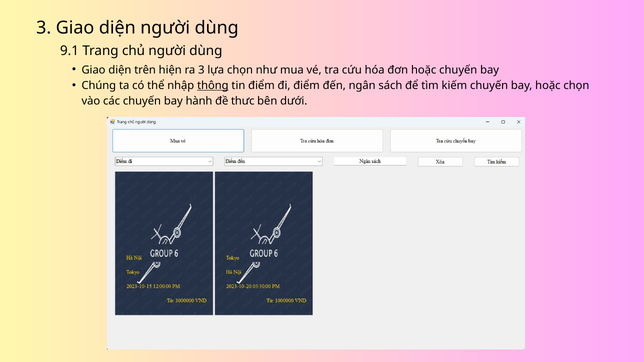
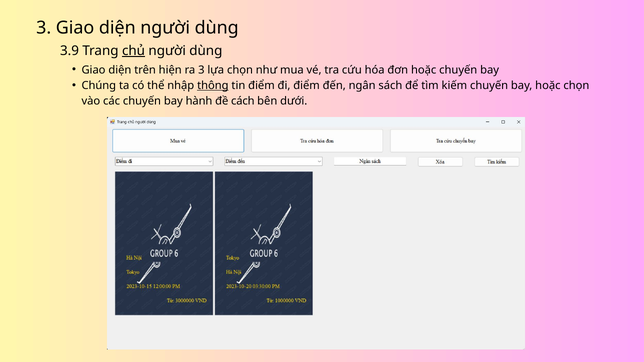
9.1: 9.1 -> 3.9 (69, 51)
chủ underline: none -> present (134, 51)
thưc: thưc -> cách (243, 101)
